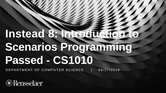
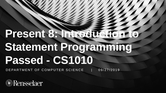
Instead: Instead -> Present (25, 34)
Scenarios: Scenarios -> Statement (31, 47)
